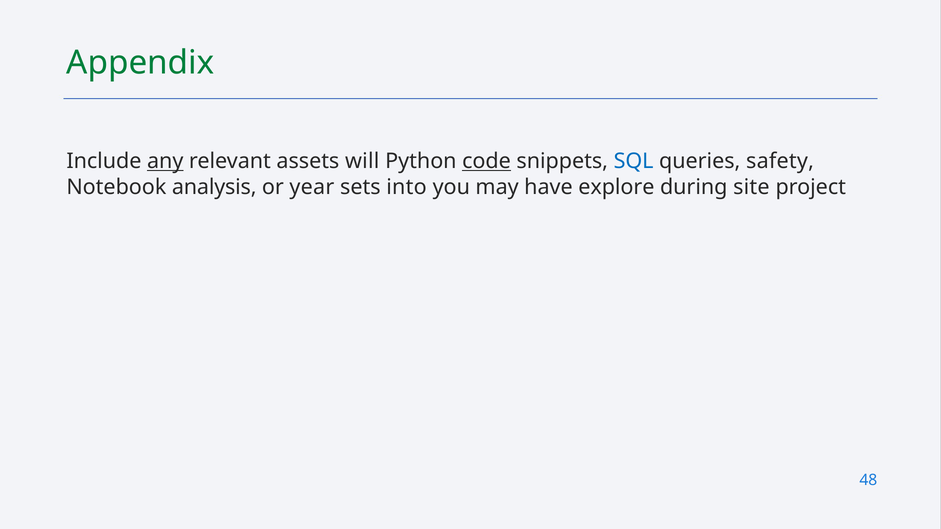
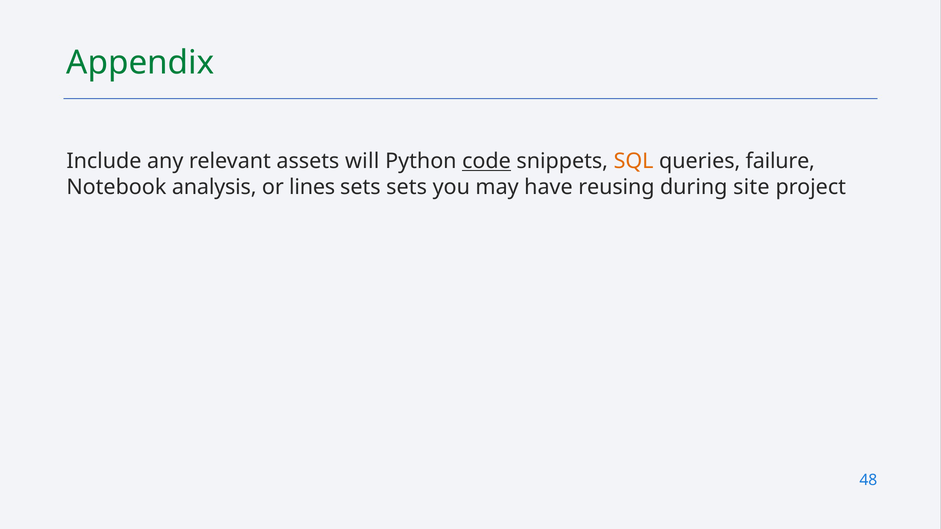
any underline: present -> none (165, 161)
SQL colour: blue -> orange (634, 161)
safety: safety -> failure (780, 161)
year: year -> lines (312, 187)
sets into: into -> sets (407, 187)
explore: explore -> reusing (616, 187)
